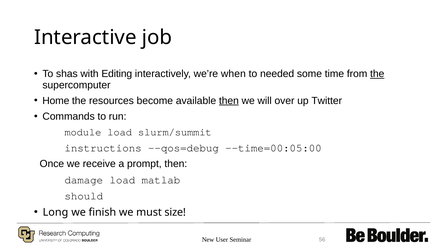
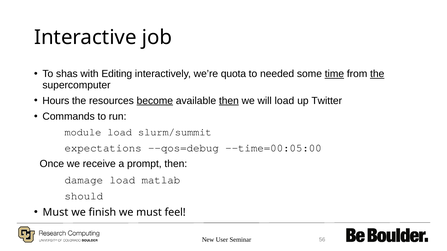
when: when -> quota (233, 74)
time underline: none -> present (334, 74)
Home: Home -> Hours (56, 101)
become underline: none -> present (155, 101)
will over: over -> load (284, 101)
instructions: instructions -> expectations (103, 148)
Long: Long -> Must (55, 213)
size: size -> feel (175, 213)
